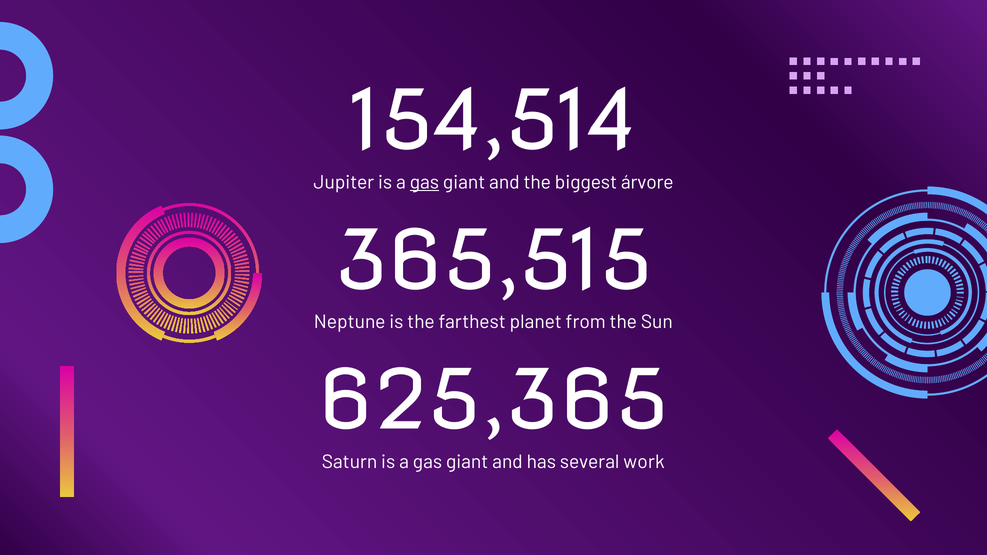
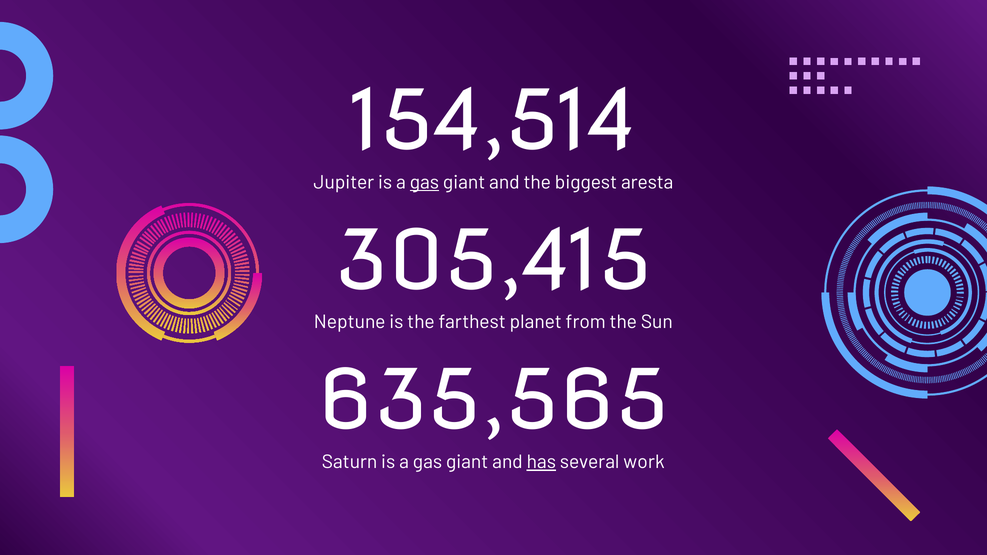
árvore: árvore -> aresta (647, 182)
365,515: 365,515 -> 305,415 (493, 262)
625,365: 625,365 -> 635,565 (493, 402)
has underline: none -> present (541, 462)
